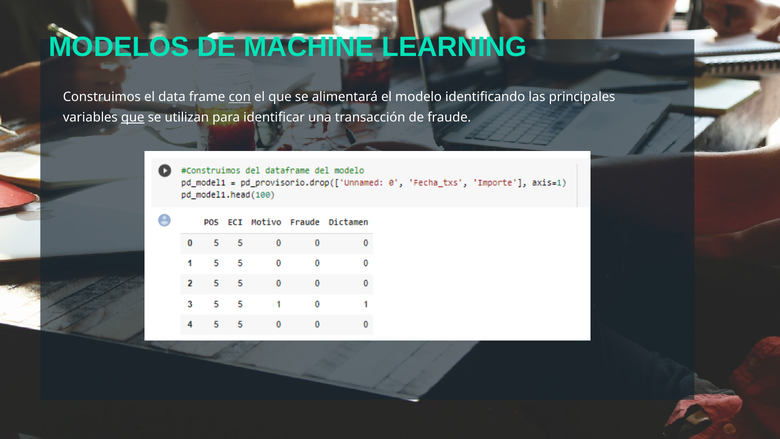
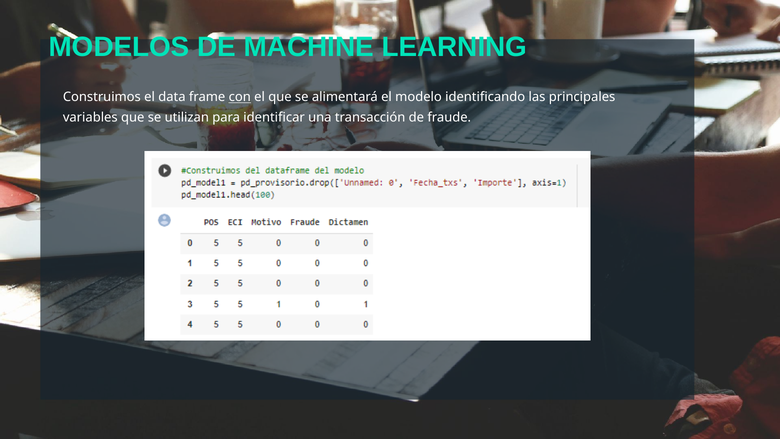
que underline: present -> none (133, 117)
